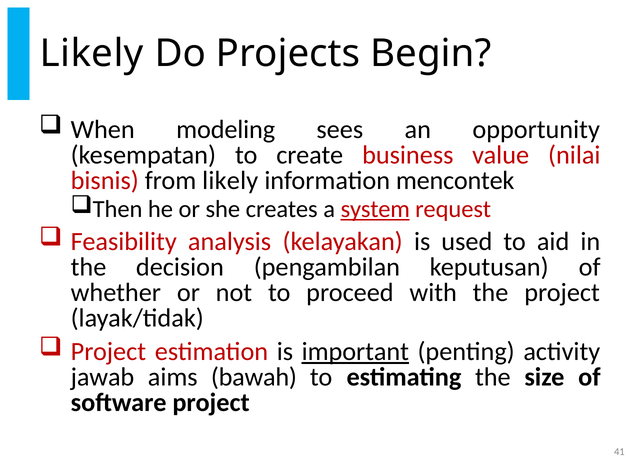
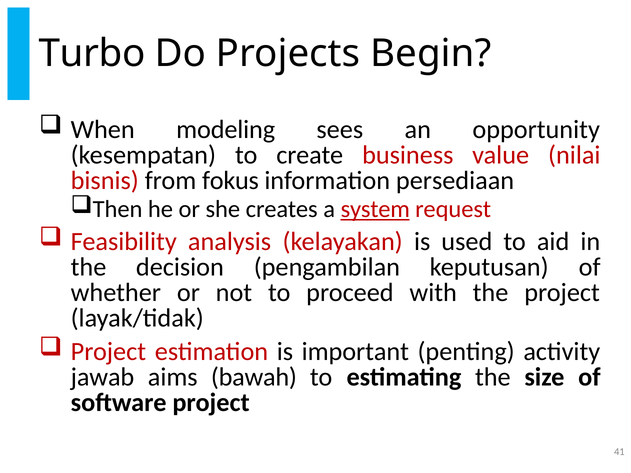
Likely: Likely -> Turbo (92, 54)
from likely: likely -> fokus (230, 181)
mencontek: mencontek -> persediaan (455, 181)
important underline: present -> none (355, 352)
